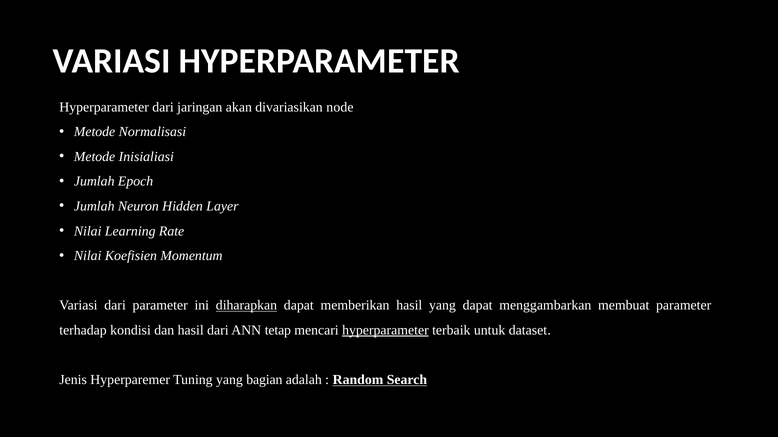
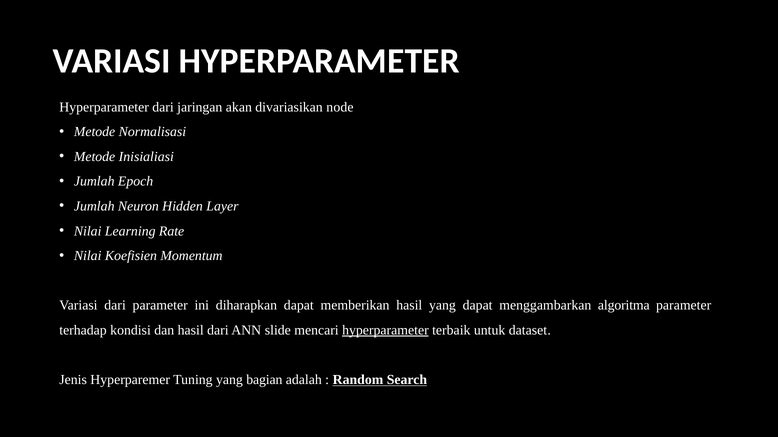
diharapkan underline: present -> none (246, 306)
membuat: membuat -> algoritma (624, 306)
tetap: tetap -> slide (278, 331)
